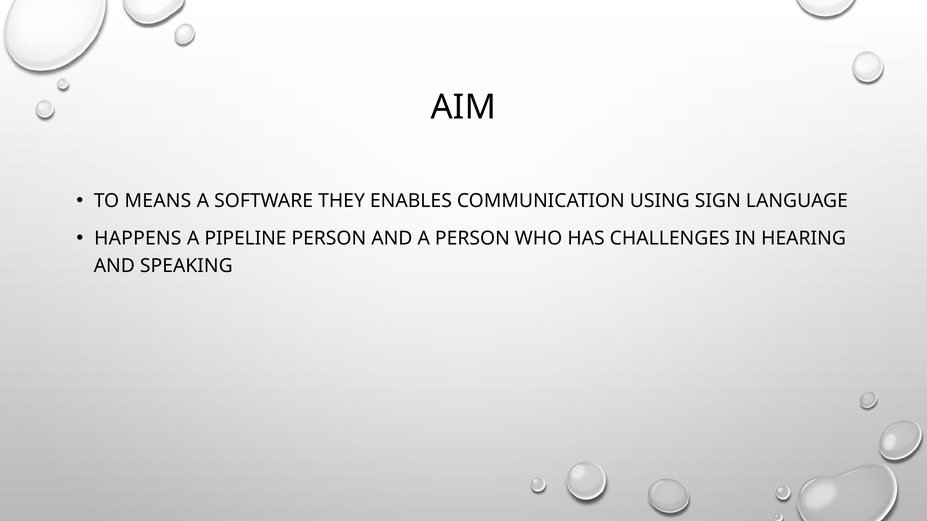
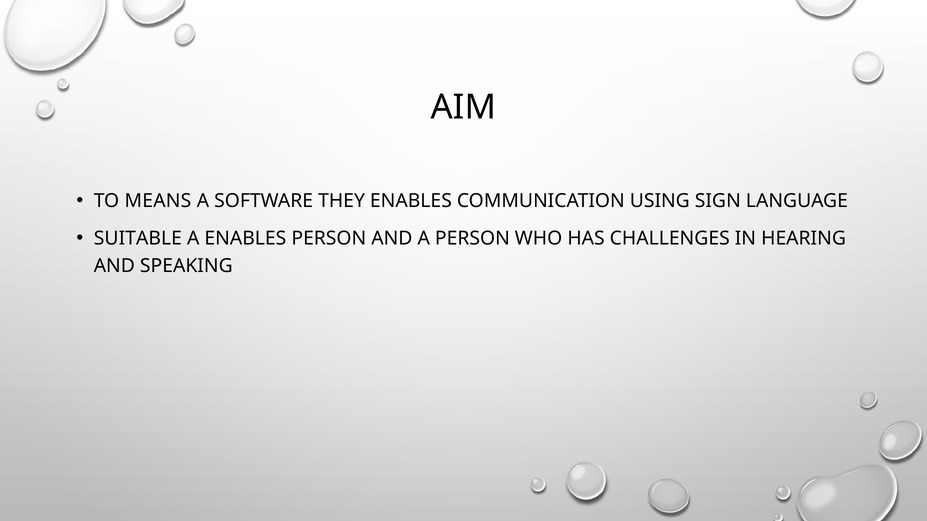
HAPPENS: HAPPENS -> SUITABLE (138, 238)
A PIPELINE: PIPELINE -> ENABLES (245, 238)
